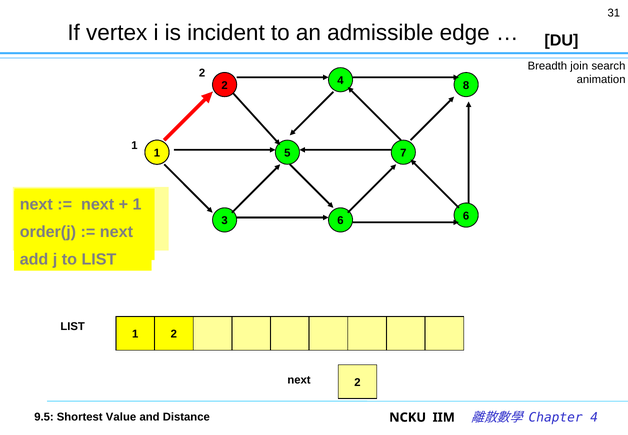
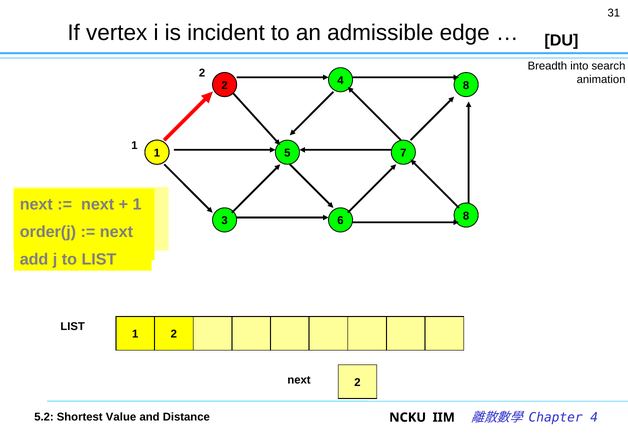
join: join -> into (579, 66)
6 6: 6 -> 8 (466, 216)
9.5: 9.5 -> 5.2 (44, 417)
